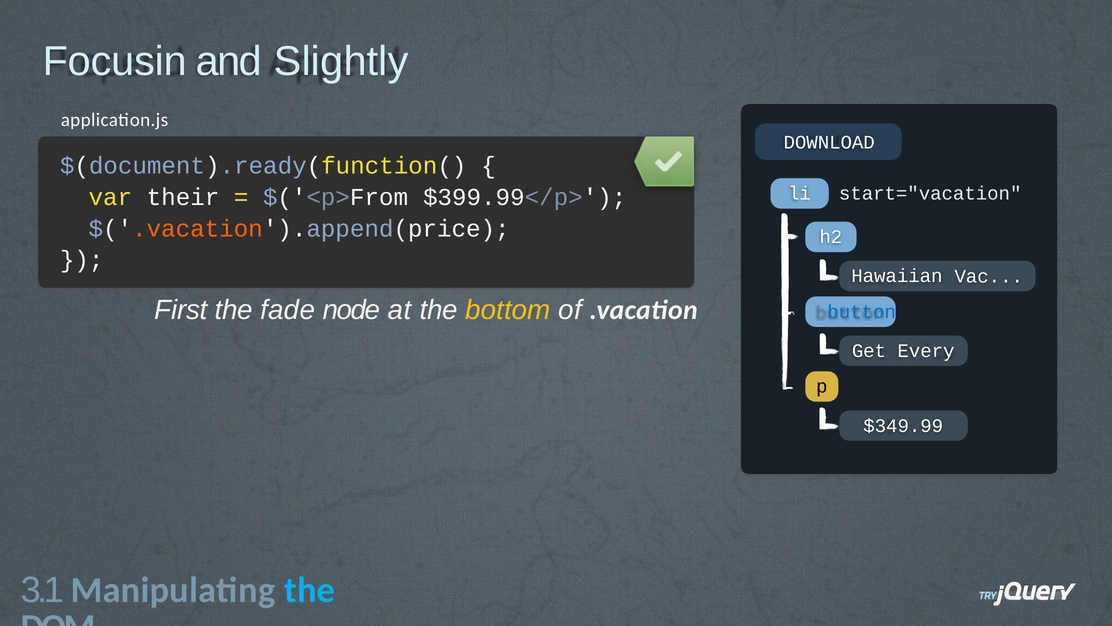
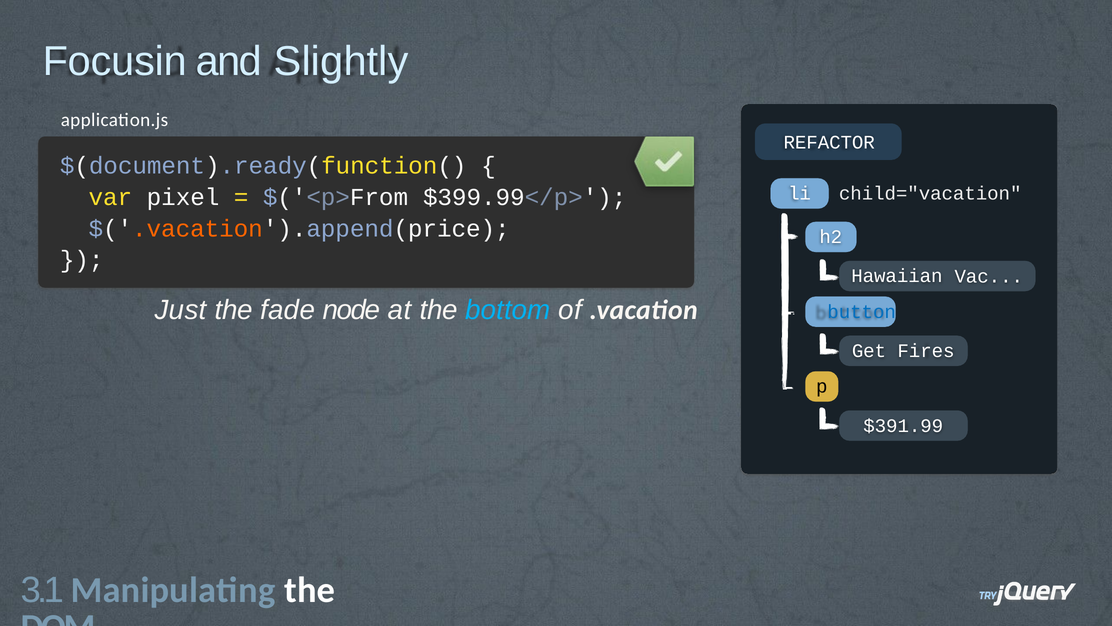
DOWNLOAD: DOWNLOAD -> REFACTOR (829, 142)
start="vacation: start="vacation -> child="vacation (930, 194)
their: their -> pixel (183, 197)
First: First -> Just (181, 310)
bottom colour: yellow -> light blue (508, 310)
Every: Every -> Fires (926, 351)
$349.99: $349.99 -> $391.99 (903, 425)
the colour: light blue -> white (310, 590)
